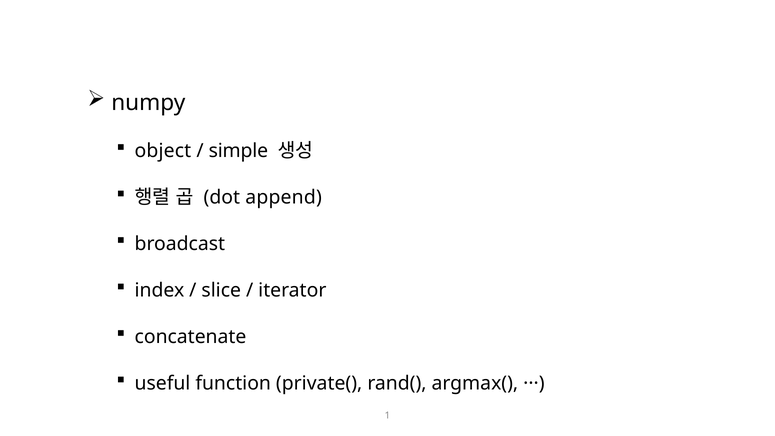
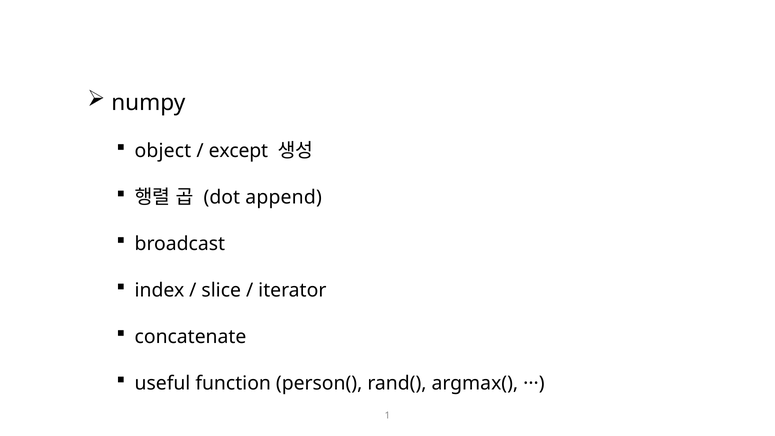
simple: simple -> except (238, 151)
private(: private( -> person( (319, 383)
